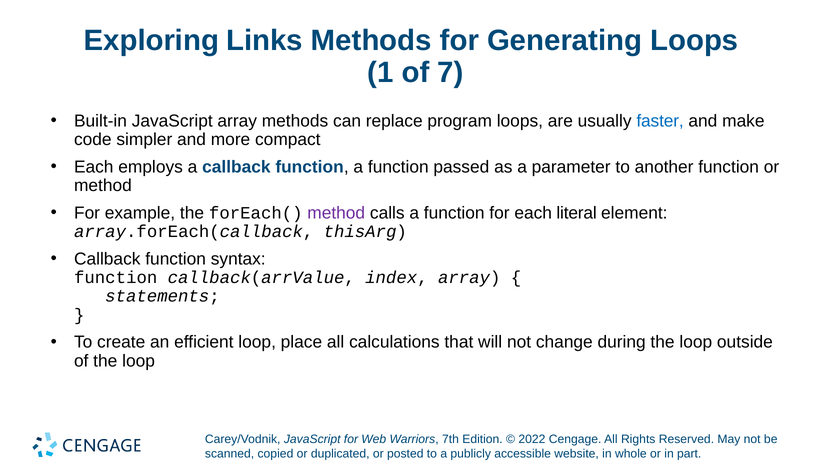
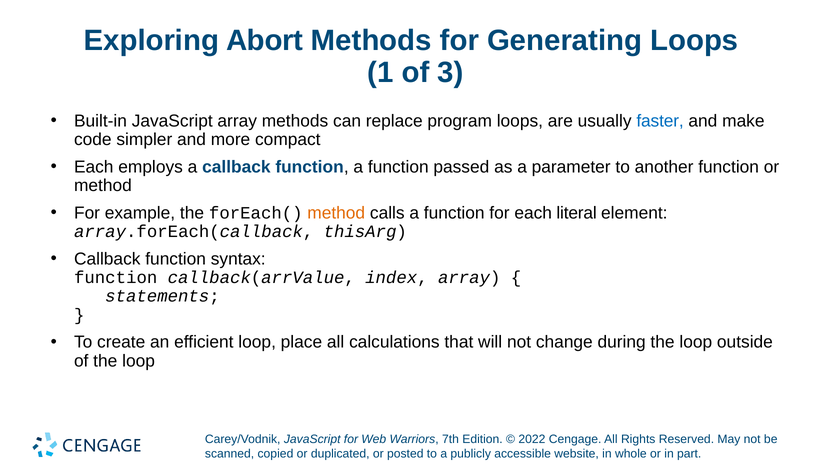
Links: Links -> Abort (265, 41)
7: 7 -> 3 (450, 72)
method colour: purple -> orange (336, 213)
